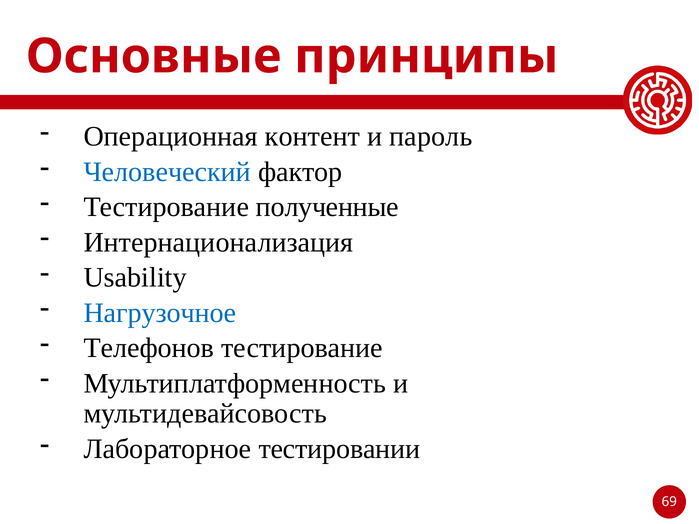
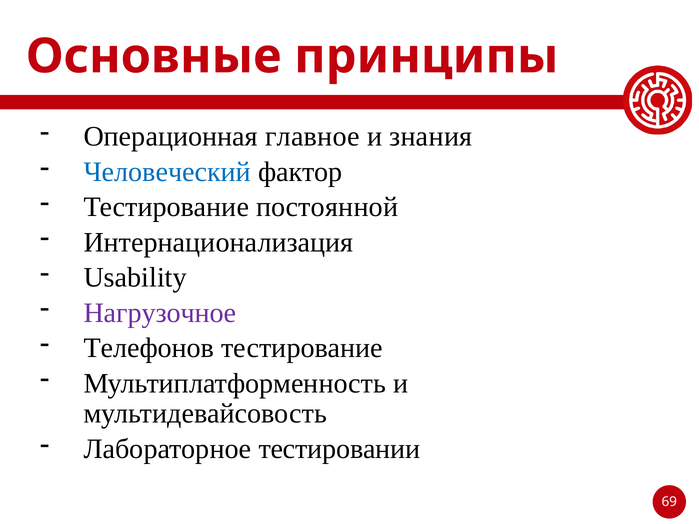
контент: контент -> главное (312, 137)
пароль: пароль -> знания (431, 137)
полученные: полученные -> постоянной (327, 207)
Нагрузочное colour: blue -> purple (160, 313)
